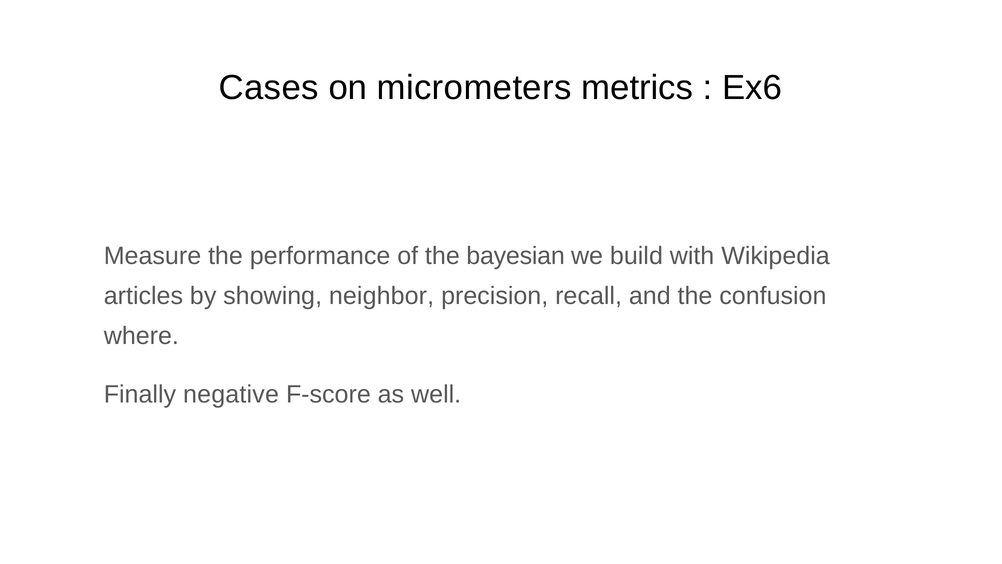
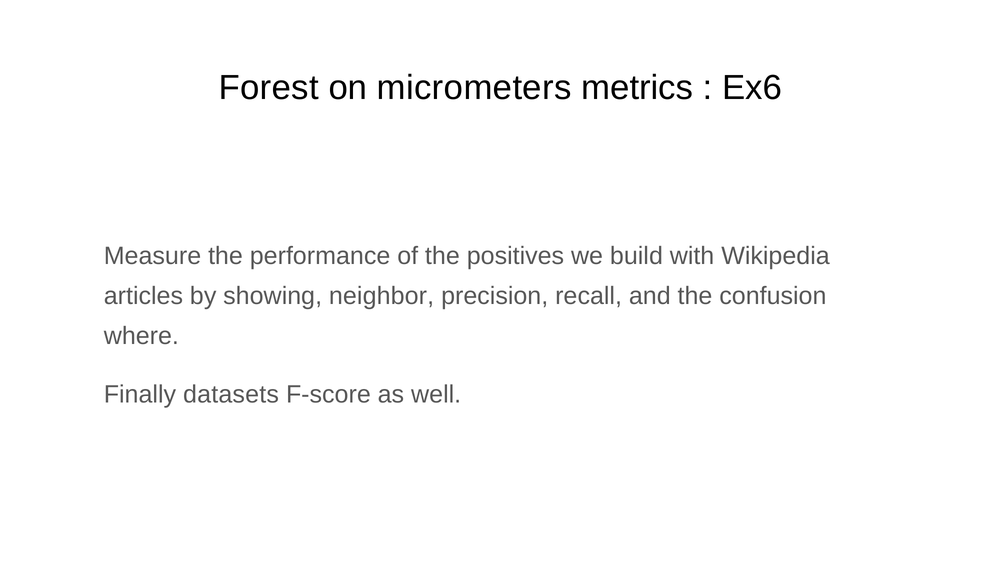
Cases: Cases -> Forest (269, 88)
bayesian: bayesian -> positives (515, 256)
negative: negative -> datasets (231, 394)
